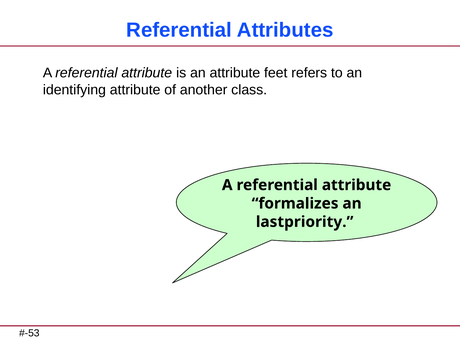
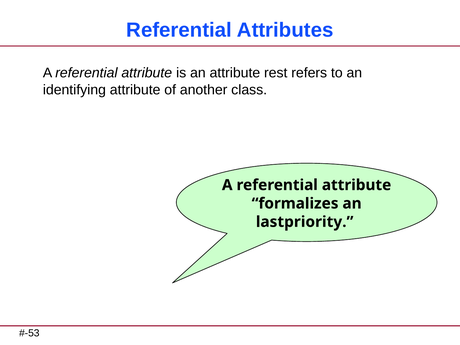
feet: feet -> rest (276, 73)
